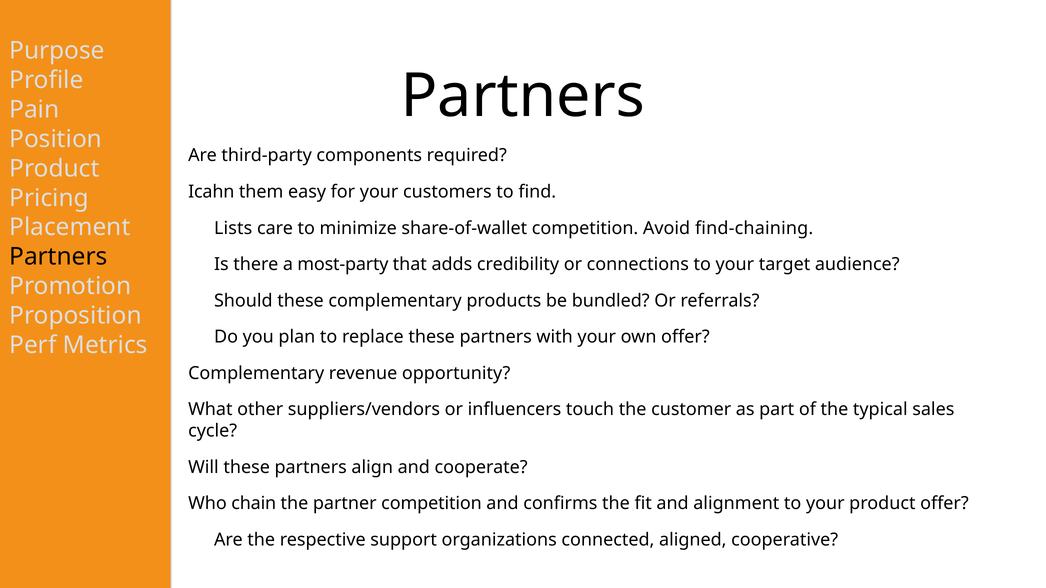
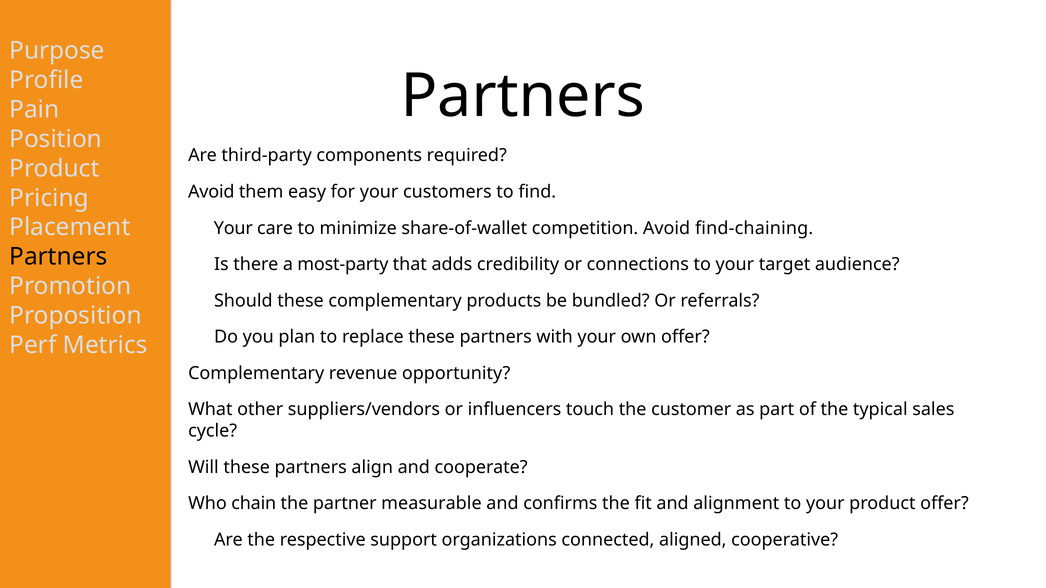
Icahn: Icahn -> Avoid (211, 192)
Lists: Lists -> Your (233, 228)
partner competition: competition -> measurable (431, 504)
